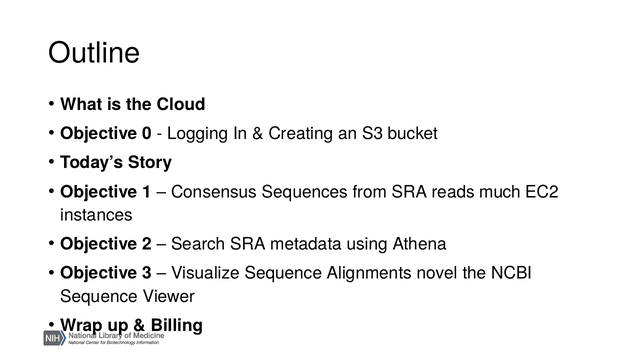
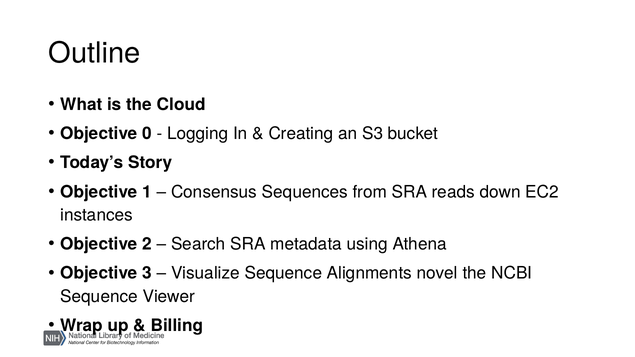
much: much -> down (500, 192)
